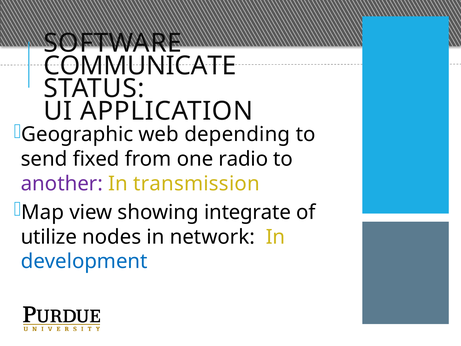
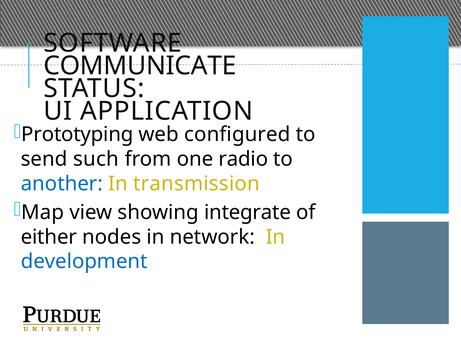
Geographic: Geographic -> Prototyping (77, 134)
depending: depending -> configured (237, 134)
fixed: fixed -> such (96, 159)
another colour: purple -> blue (62, 184)
utilize: utilize -> either (49, 237)
